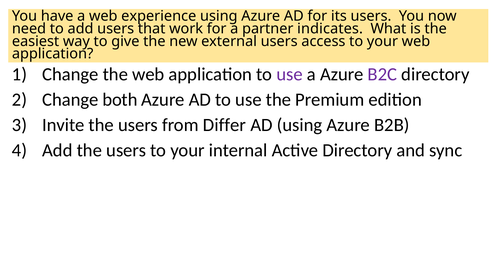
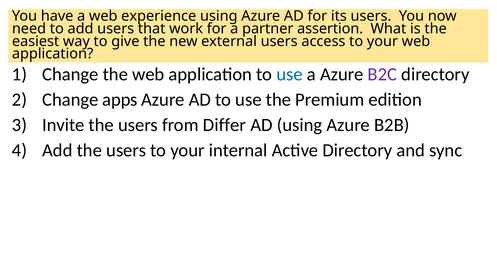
indicates: indicates -> assertion (330, 29)
use colour: purple -> blue (290, 74)
both: both -> apps (120, 99)
